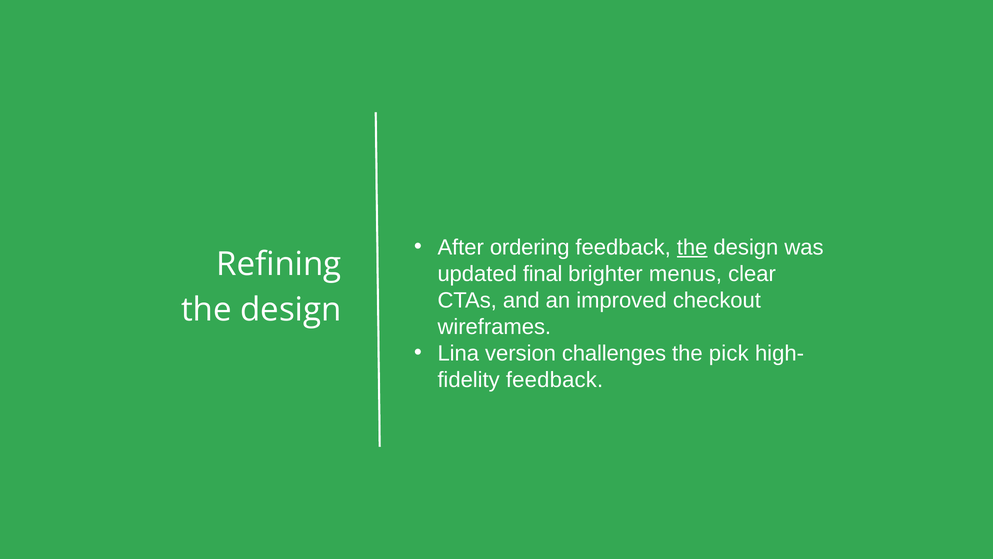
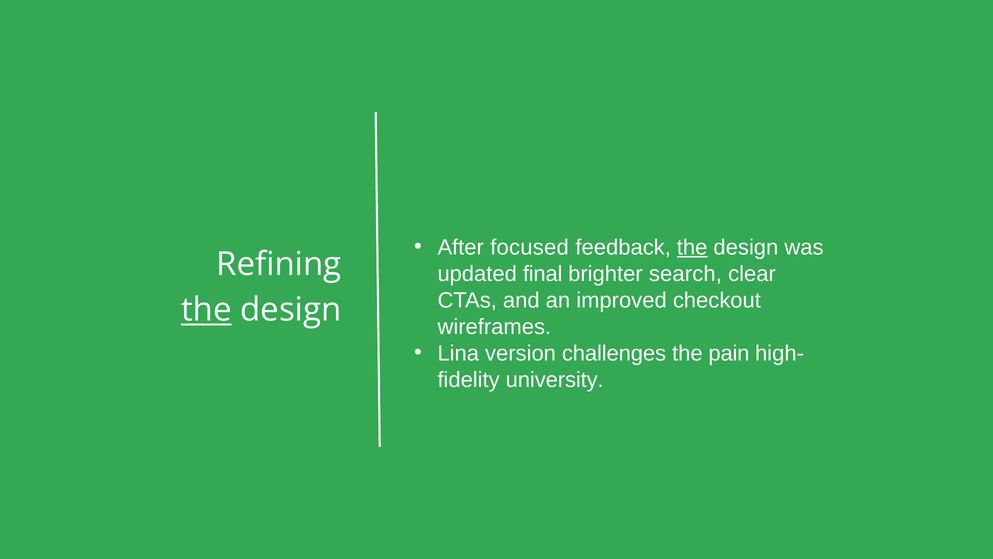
ordering: ordering -> focused (530, 247)
menus: menus -> search (685, 274)
the underline: none -> present (206, 310)
pick: pick -> pain (729, 353)
feedback: feedback -> university (555, 379)
